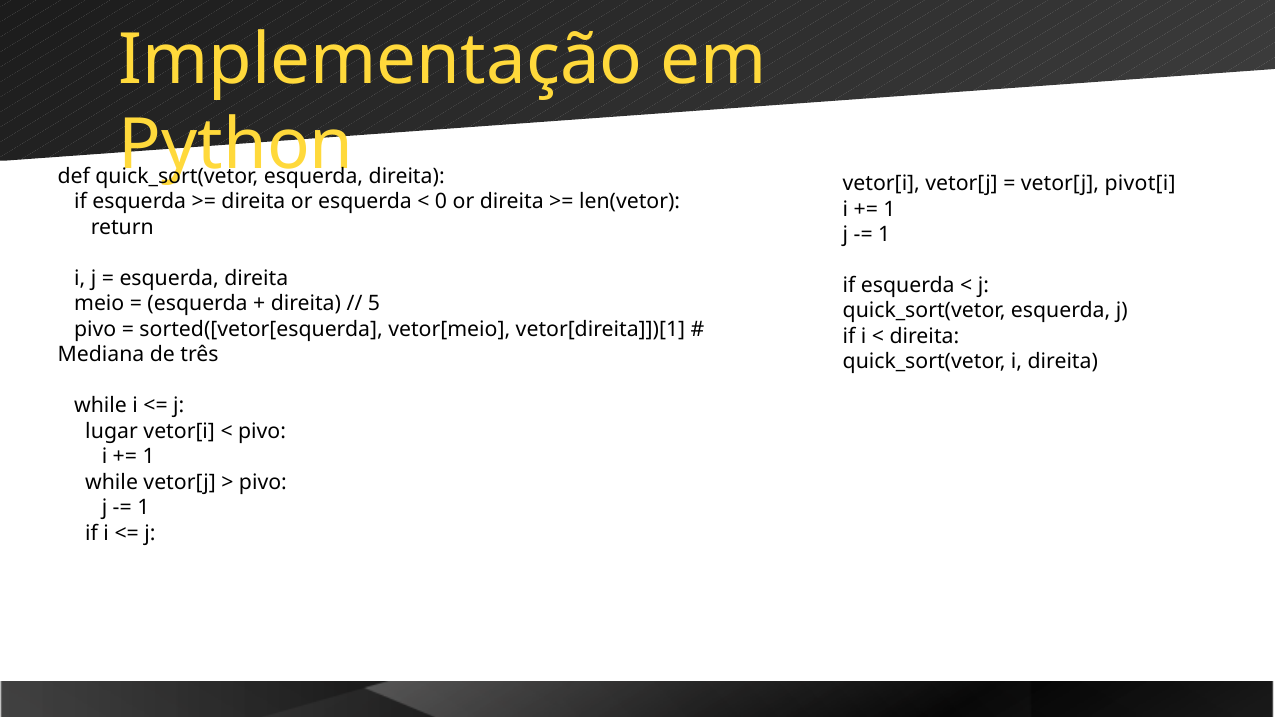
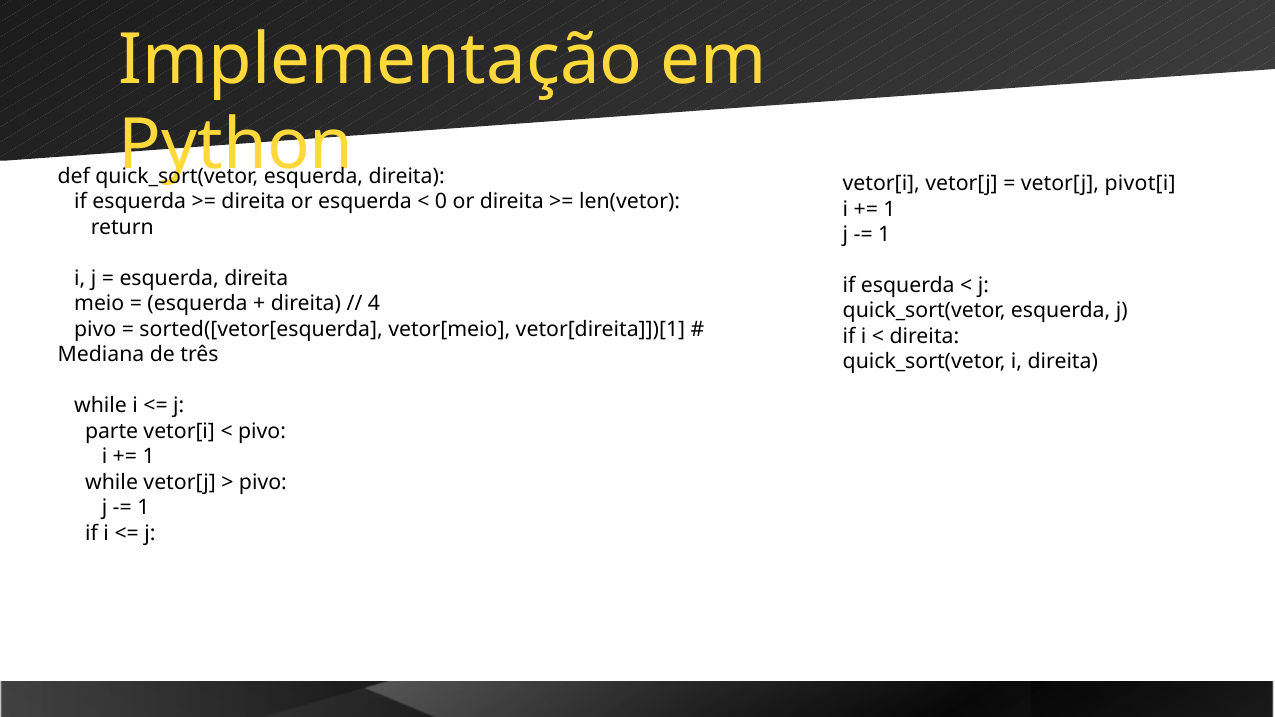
5: 5 -> 4 (374, 304)
lugar: lugar -> parte (112, 431)
